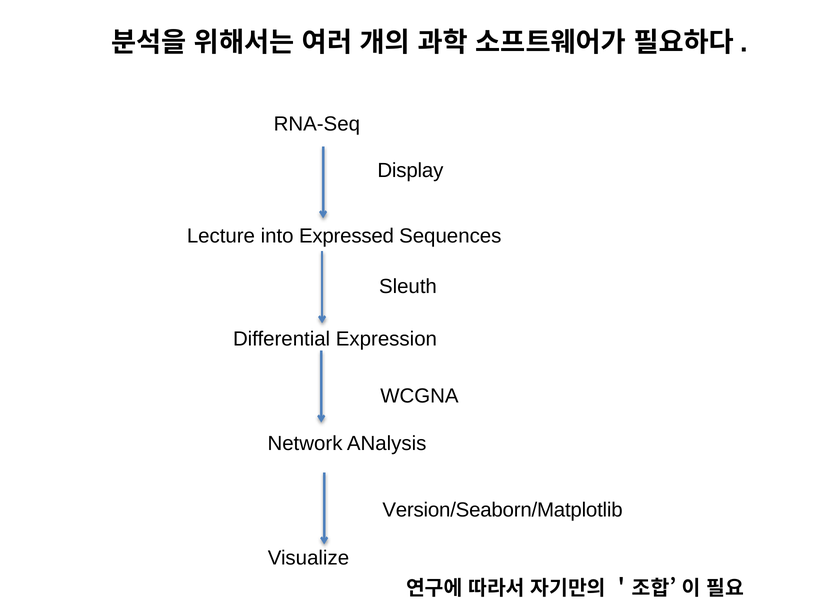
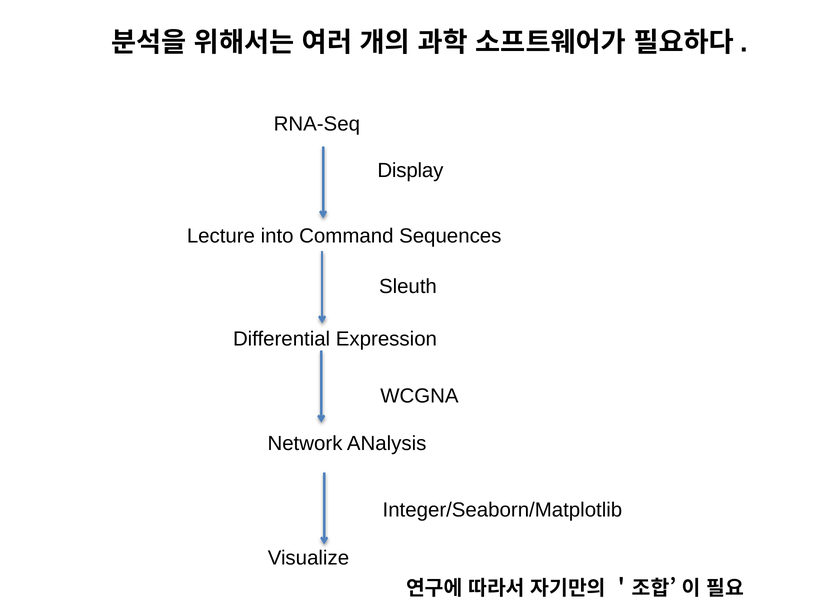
Expressed: Expressed -> Command (346, 236)
Version/Seaborn/Matplotlib: Version/Seaborn/Matplotlib -> Integer/Seaborn/Matplotlib (502, 510)
